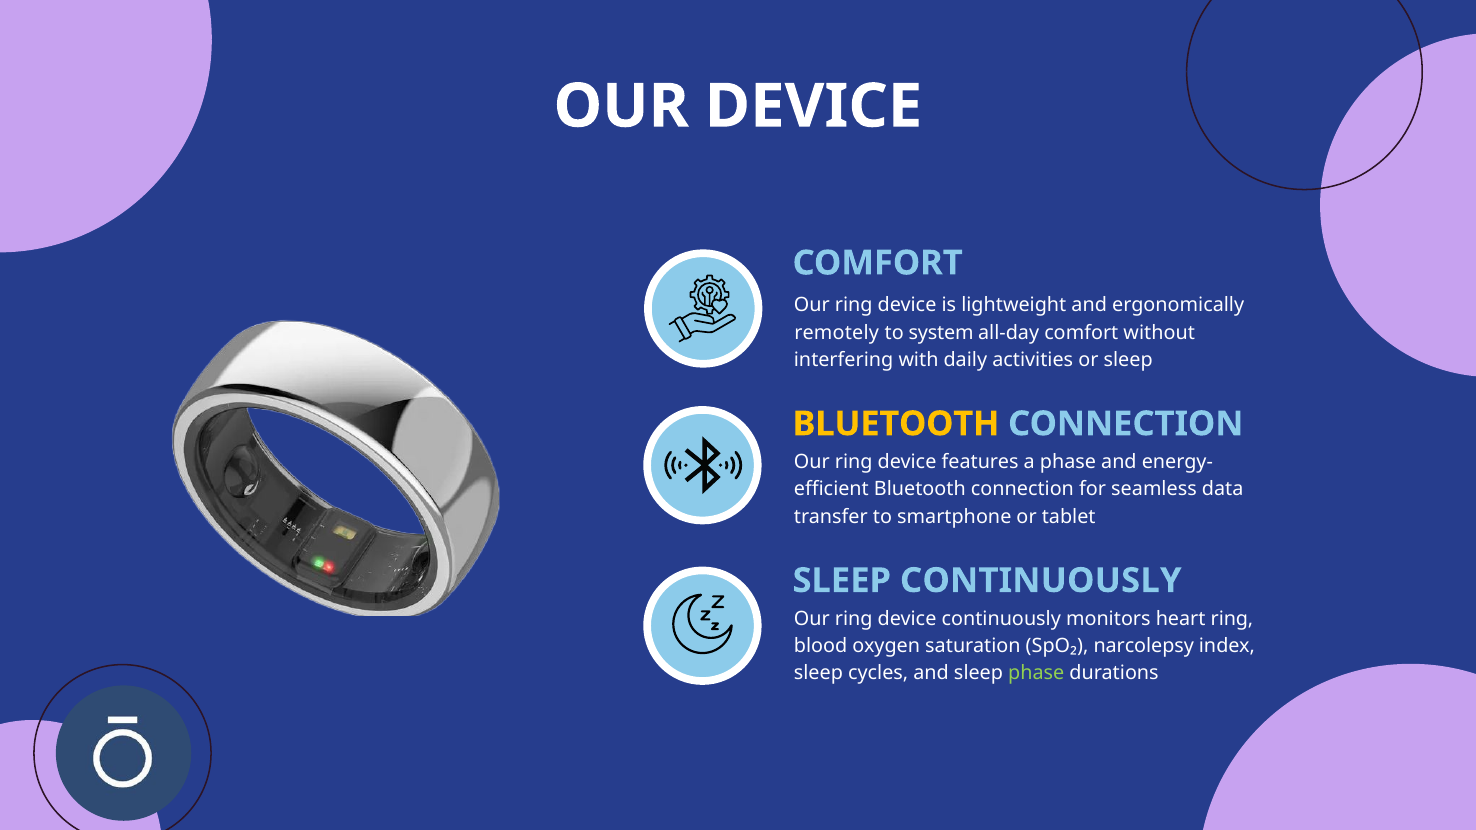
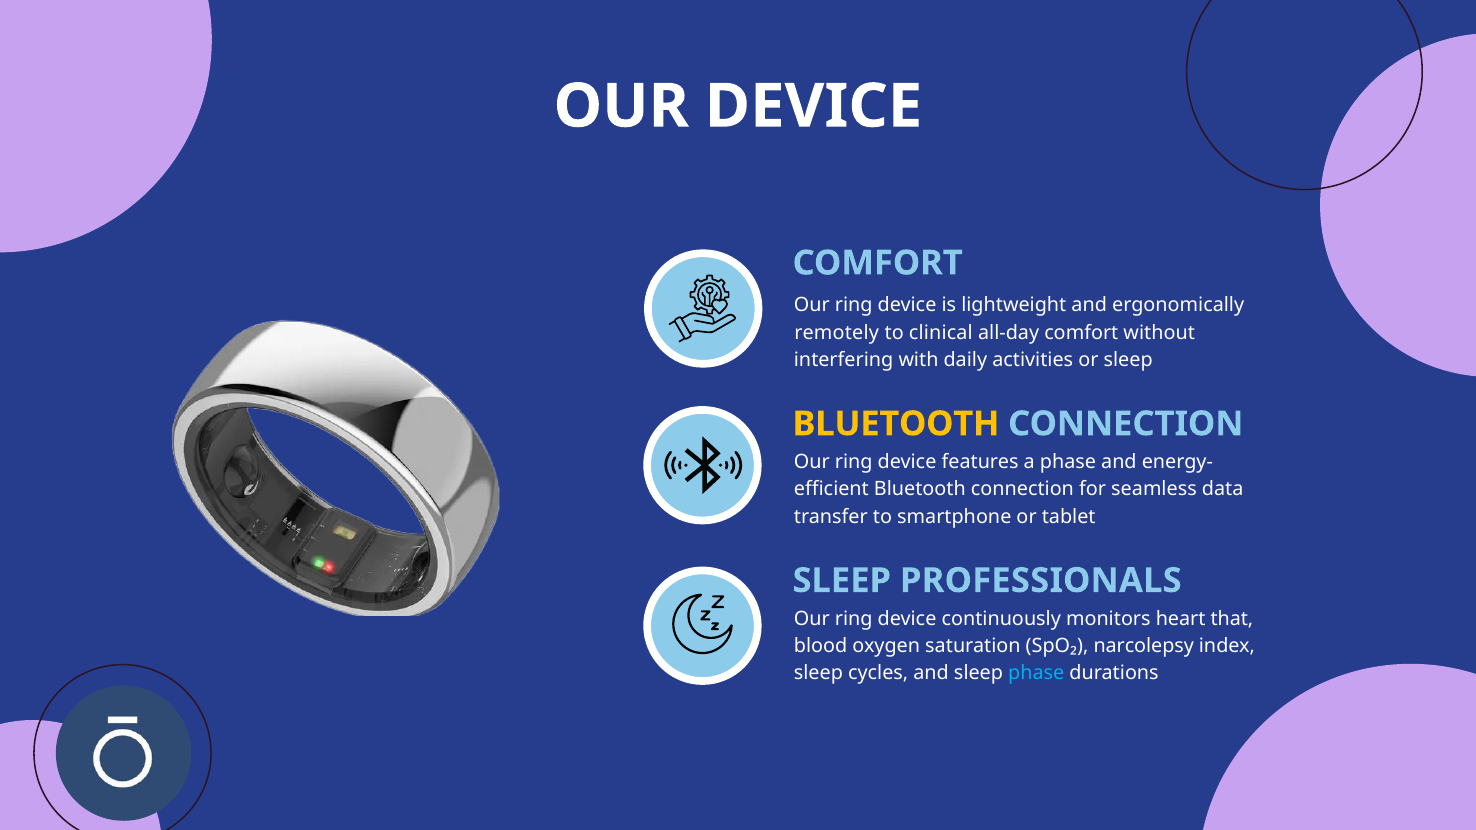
system: system -> clinical (941, 333)
SLEEP CONTINUOUSLY: CONTINUOUSLY -> PROFESSIONALS (1041, 581)
heart ring: ring -> that (1232, 619)
phase colour: light green -> light blue (1036, 674)
